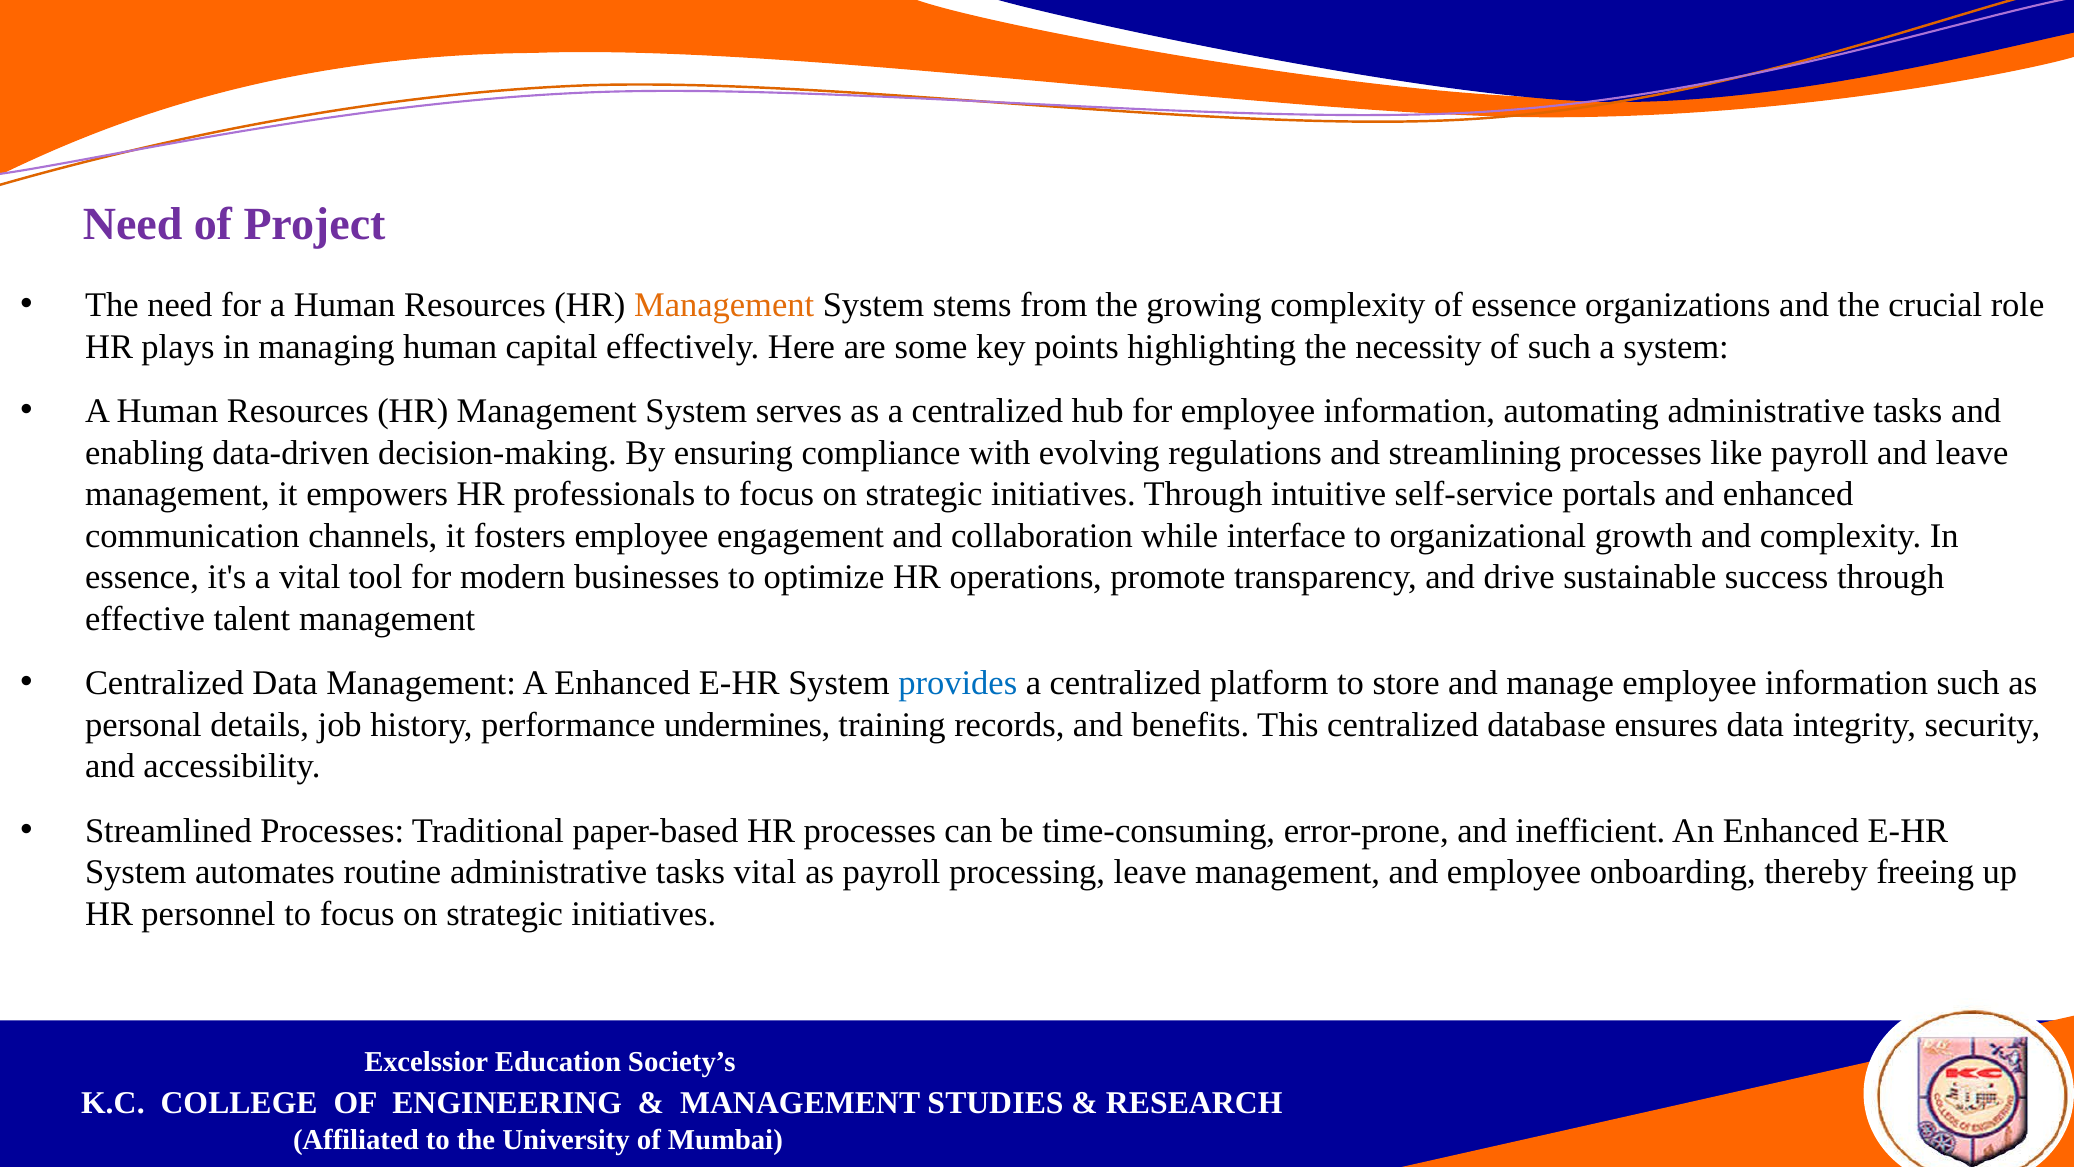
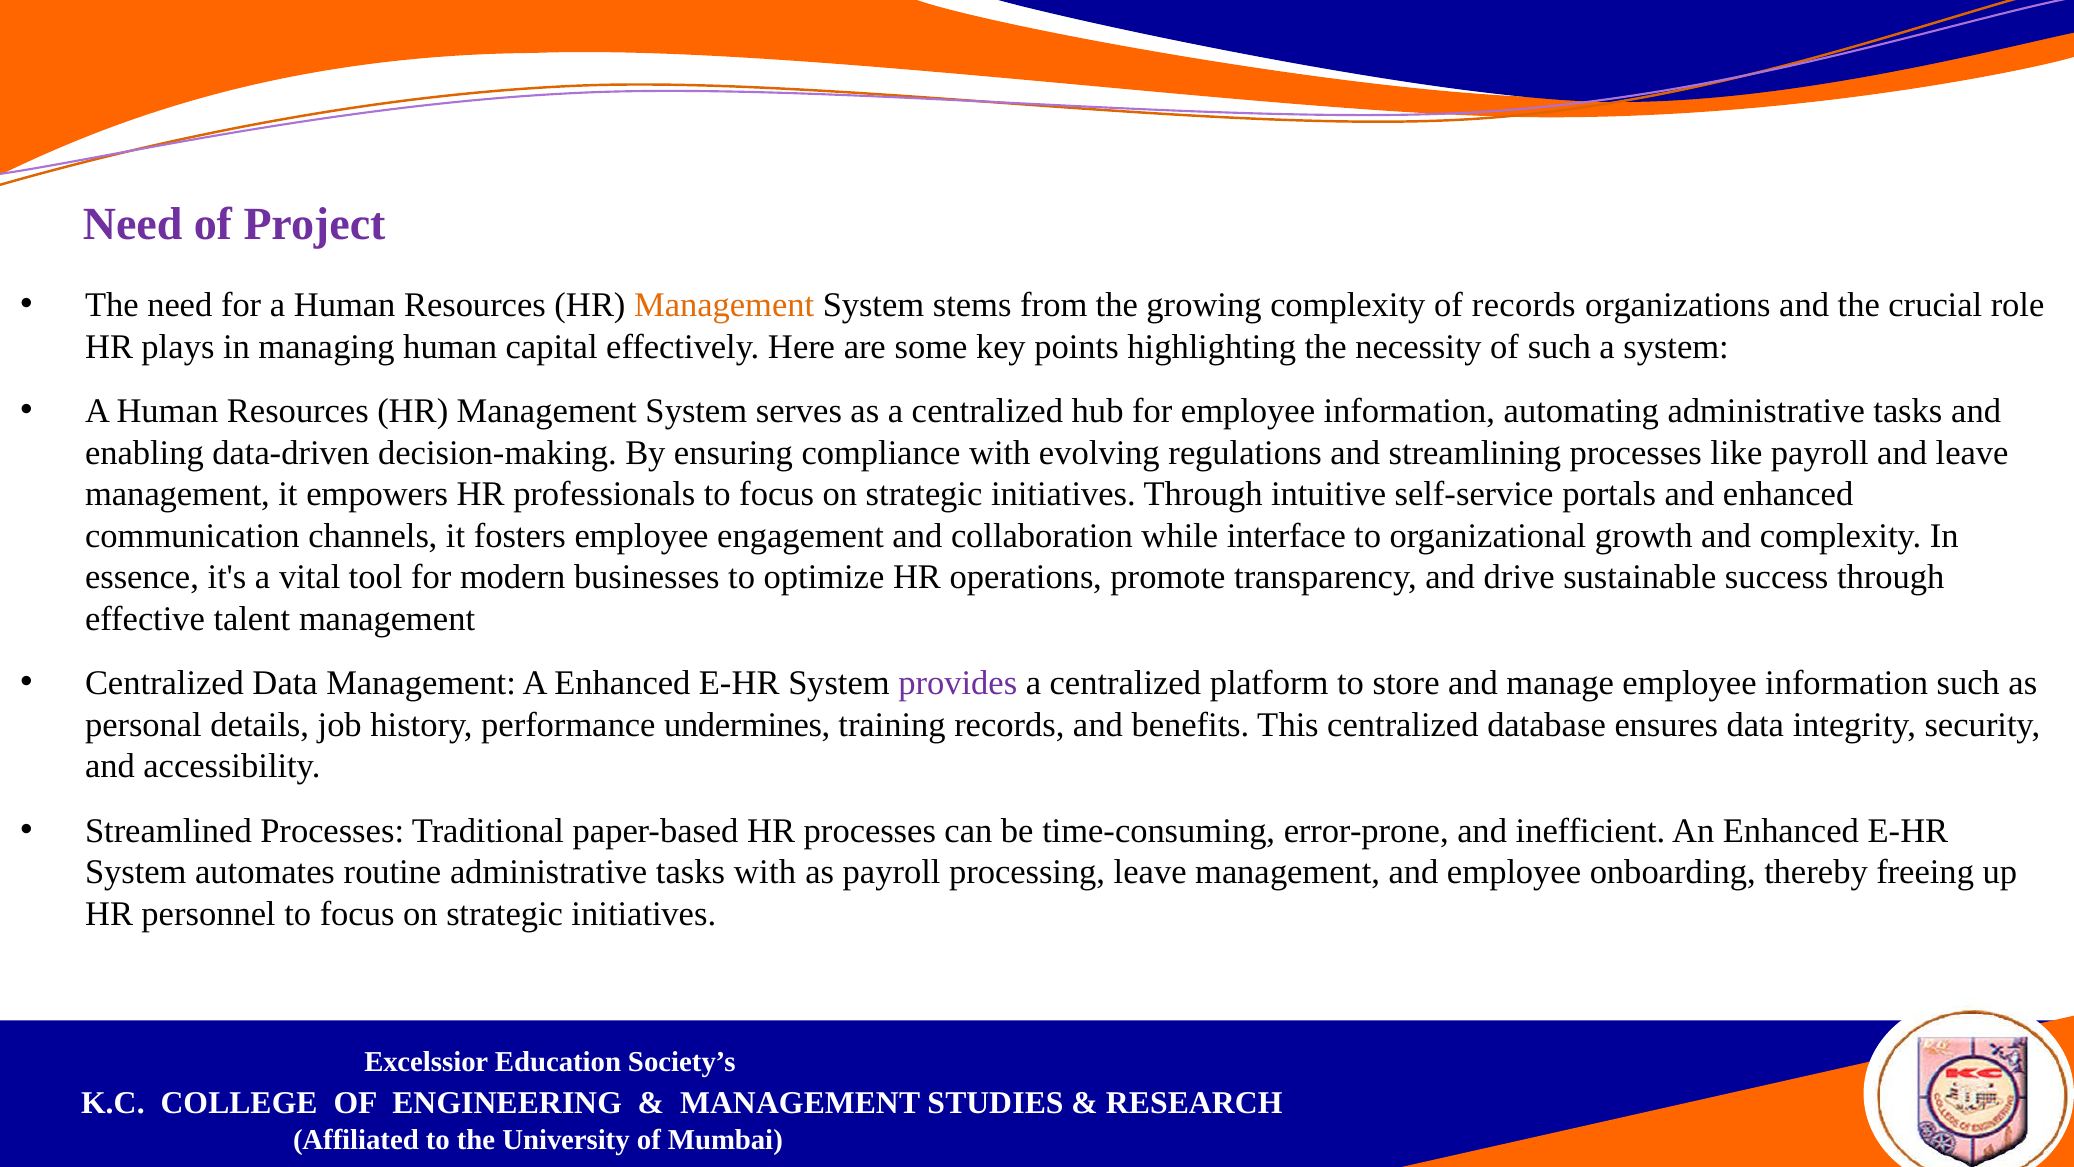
of essence: essence -> records (1524, 305)
provides colour: blue -> purple (958, 683)
tasks vital: vital -> with (765, 872)
